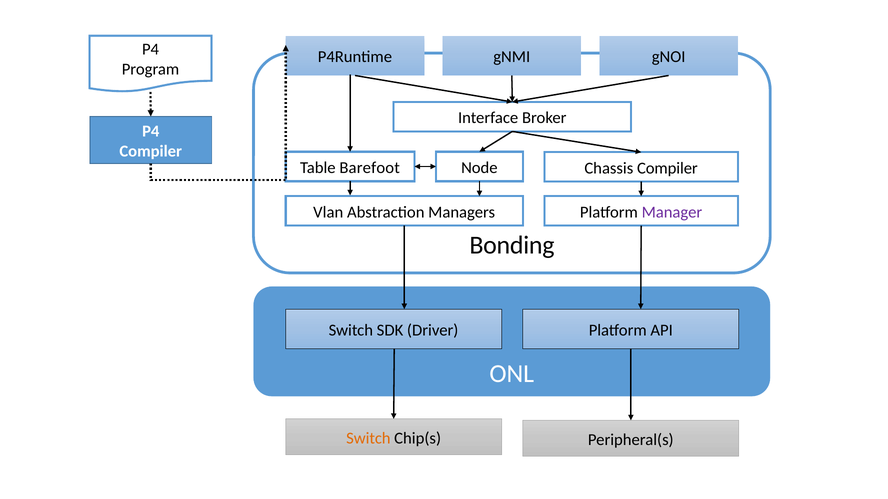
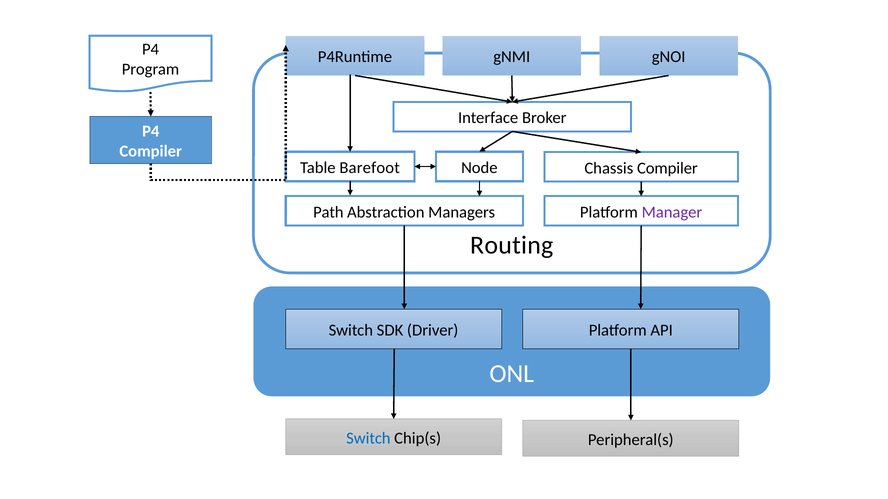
Vlan: Vlan -> Path (328, 212)
Bonding: Bonding -> Routing (512, 245)
Switch colour: orange -> blue (368, 439)
